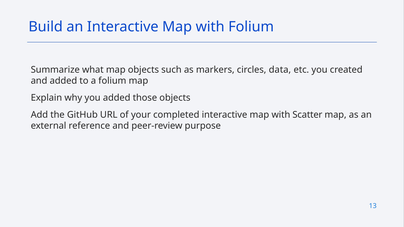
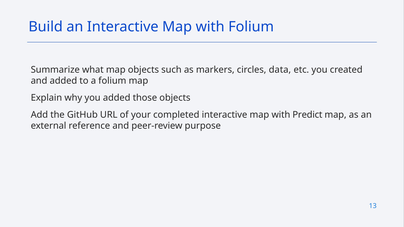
Scatter: Scatter -> Predict (307, 115)
